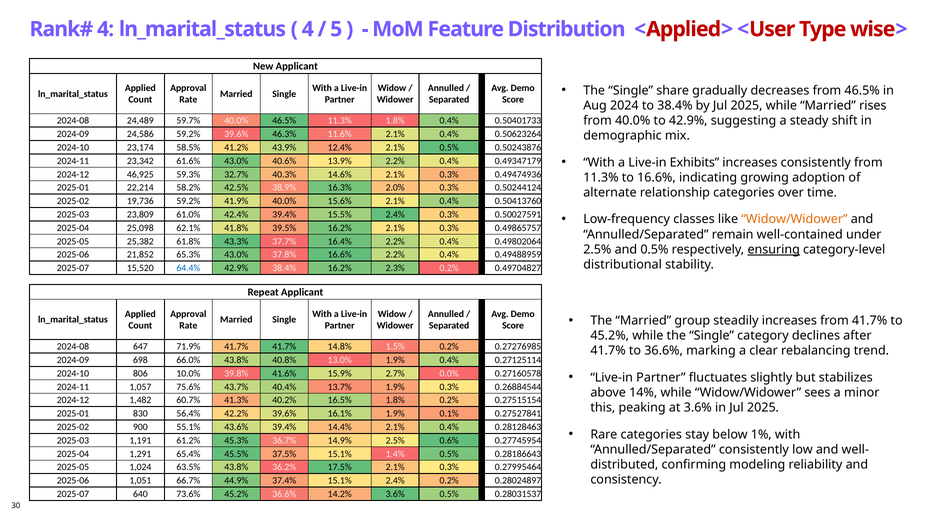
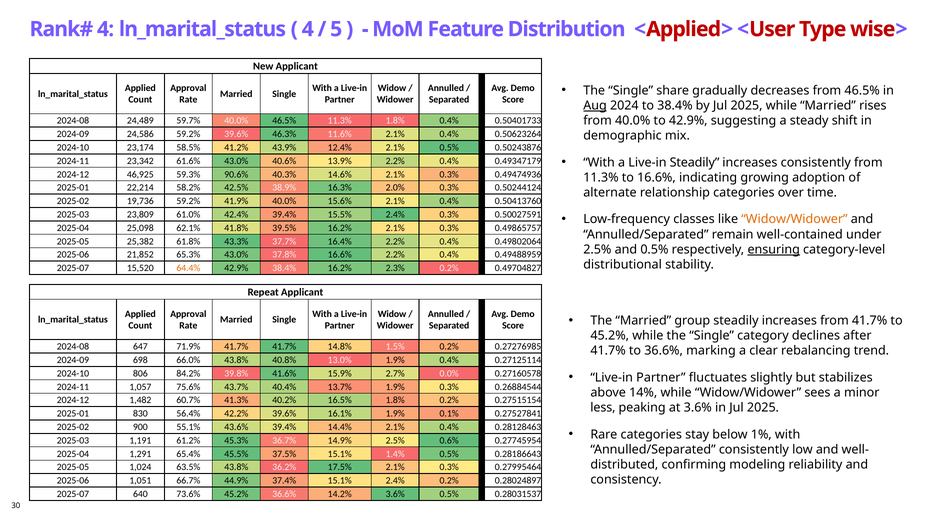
Aug underline: none -> present (595, 106)
Live-in Exhibits: Exhibits -> Steadily (695, 162)
32.7%: 32.7% -> 90.6% (236, 174)
64.4% colour: blue -> orange (188, 268)
10.0%: 10.0% -> 84.2% (188, 373)
this: this -> less (603, 408)
